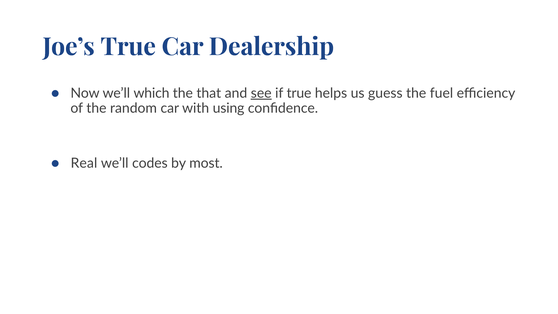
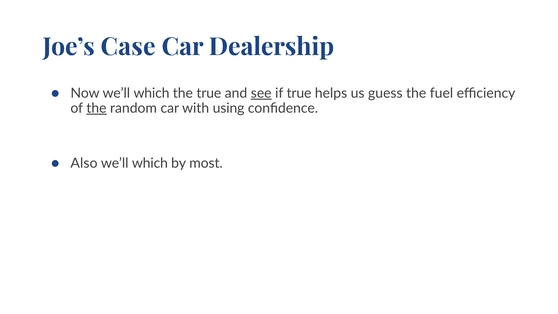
Joe’s True: True -> Case (128, 47)
the that: that -> true (209, 93)
the underline: none -> present (96, 108)
Real: Real -> Also (84, 163)
codes: codes -> which (150, 163)
